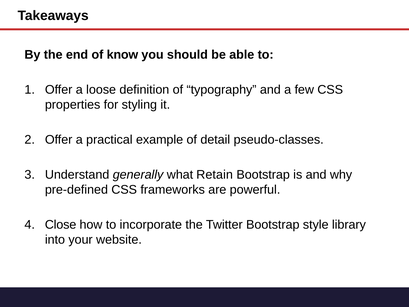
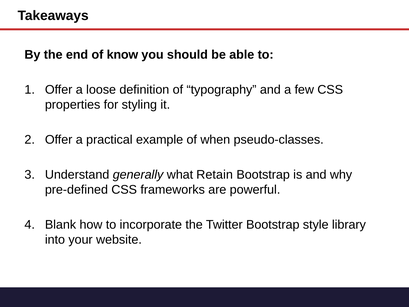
detail: detail -> when (215, 140)
Close: Close -> Blank (61, 224)
